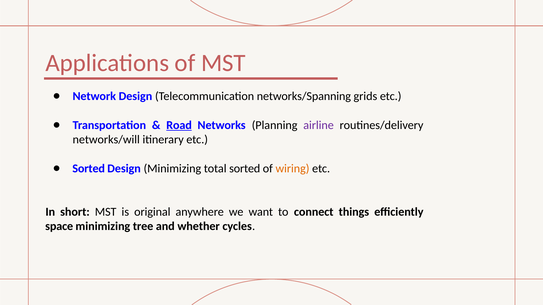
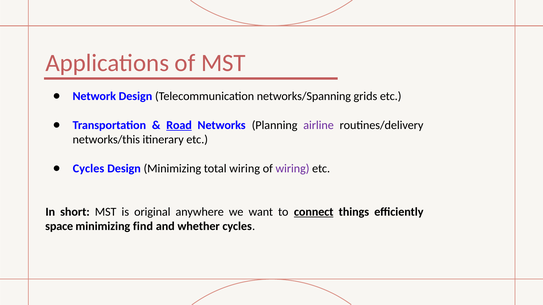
networks/will: networks/will -> networks/this (106, 140)
Sorted: Sorted -> Cycles (89, 169)
total sorted: sorted -> wiring (245, 169)
wiring colour: orange -> purple (292, 169)
connect underline: none -> present (314, 212)
tree: tree -> find (143, 227)
